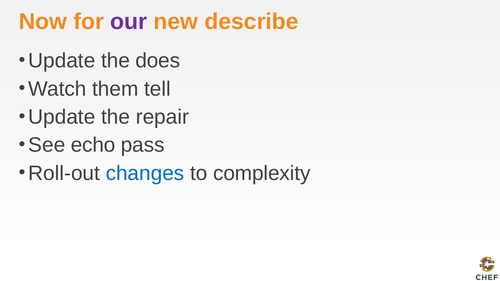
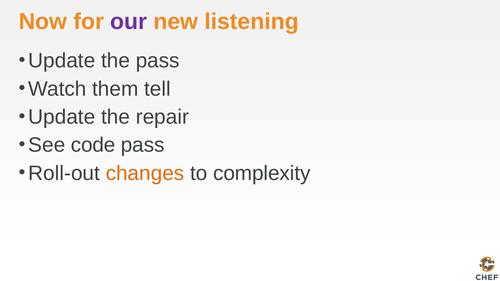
describe: describe -> listening (252, 22)
the does: does -> pass (158, 61)
echo: echo -> code (93, 145)
changes colour: blue -> orange (145, 173)
